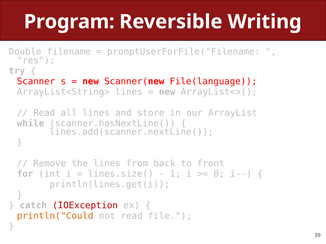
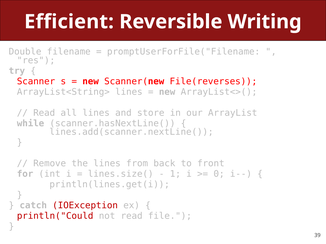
Program: Program -> Efficient (69, 22)
File(language: File(language -> File(reverses (213, 82)
println("Could colour: orange -> red (55, 216)
